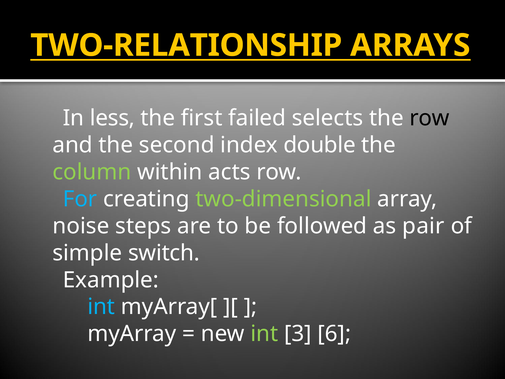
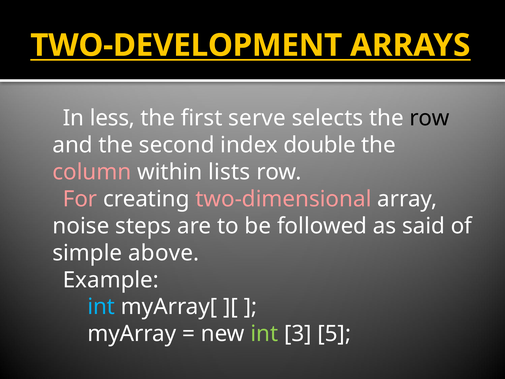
TWO-RELATIONSHIP: TWO-RELATIONSHIP -> TWO-DEVELOPMENT (186, 45)
failed: failed -> serve (257, 118)
column colour: light green -> pink (92, 172)
acts: acts -> lists (229, 172)
For colour: light blue -> pink (80, 199)
two-dimensional colour: light green -> pink (283, 199)
pair: pair -> said (424, 226)
switch: switch -> above (164, 253)
6: 6 -> 5 (334, 334)
